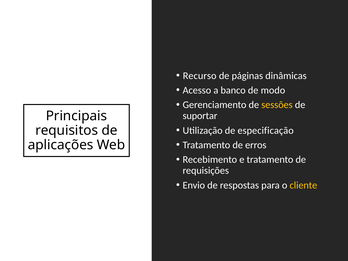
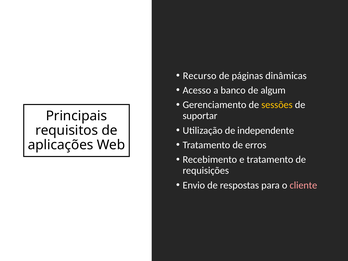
modo: modo -> algum (273, 90)
especificação: especificação -> independente (266, 130)
cliente colour: yellow -> pink (303, 185)
